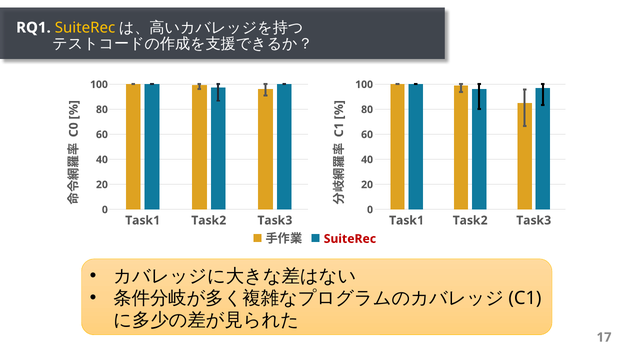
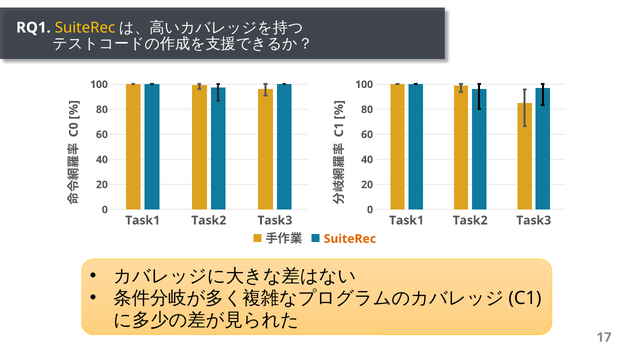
SuiteRec colour: red -> orange (350, 239)
